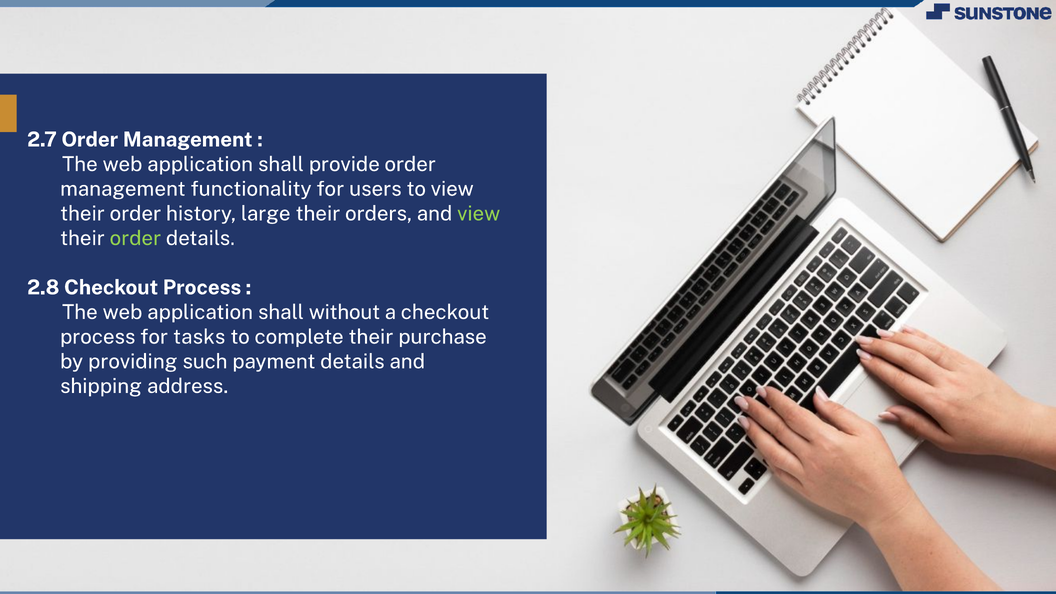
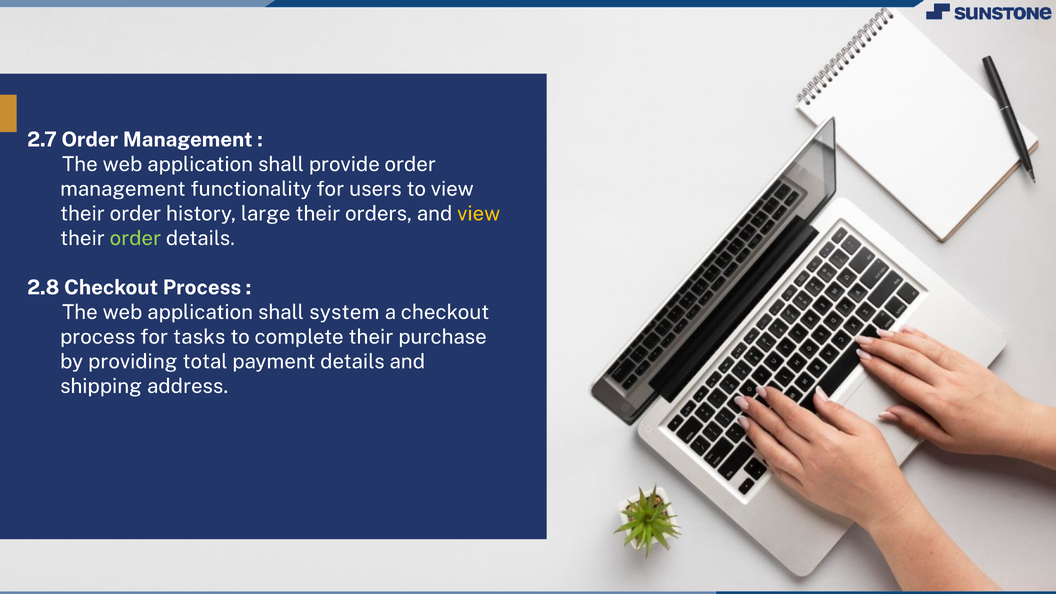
view colour: light green -> yellow (479, 214)
without: without -> system (344, 312)
such: such -> total (205, 362)
